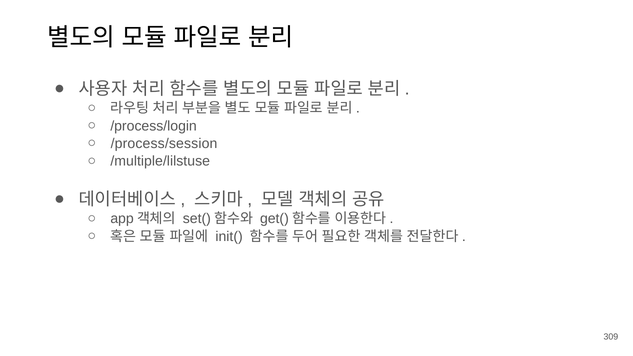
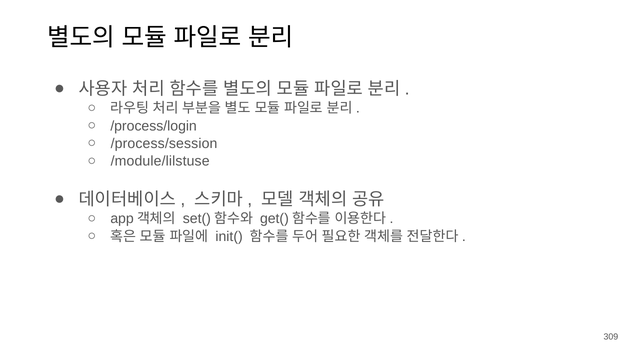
/multiple/lilstuse: /multiple/lilstuse -> /module/lilstuse (160, 161)
